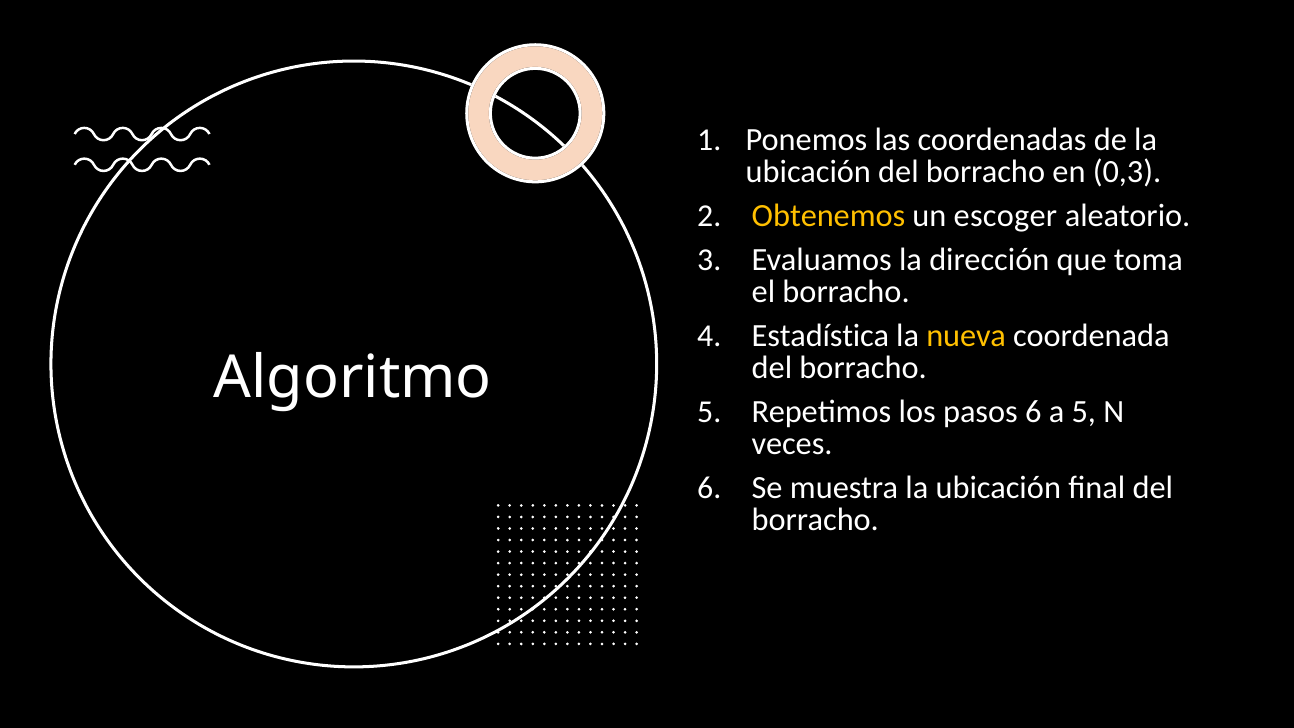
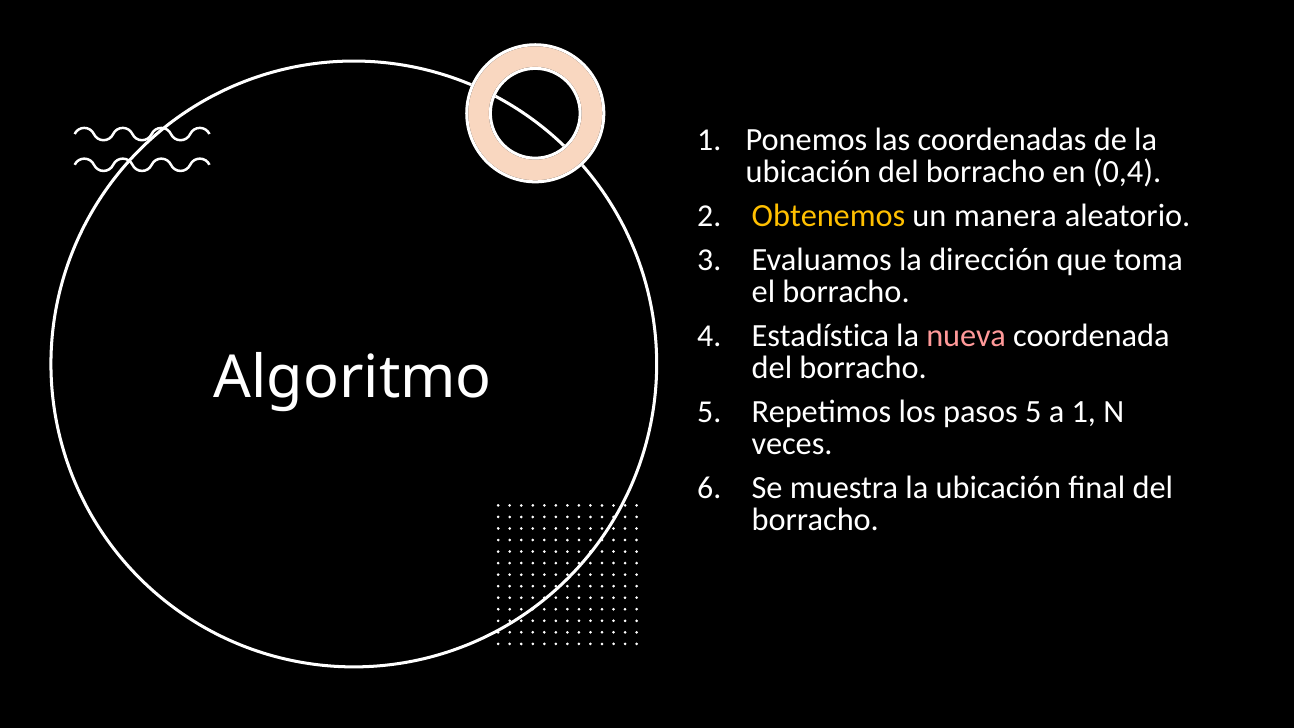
0,3: 0,3 -> 0,4 (1127, 172)
escoger: escoger -> manera (1005, 216)
nueva colour: yellow -> pink (966, 336)
pasos 6: 6 -> 5 (1033, 412)
a 5: 5 -> 1 (1084, 412)
